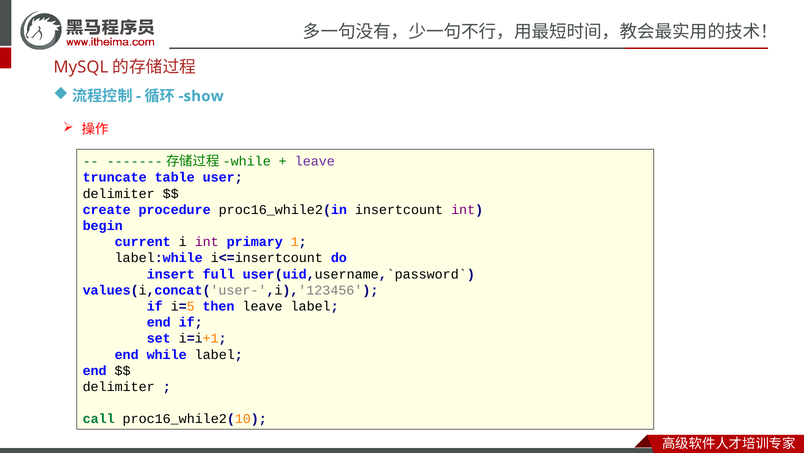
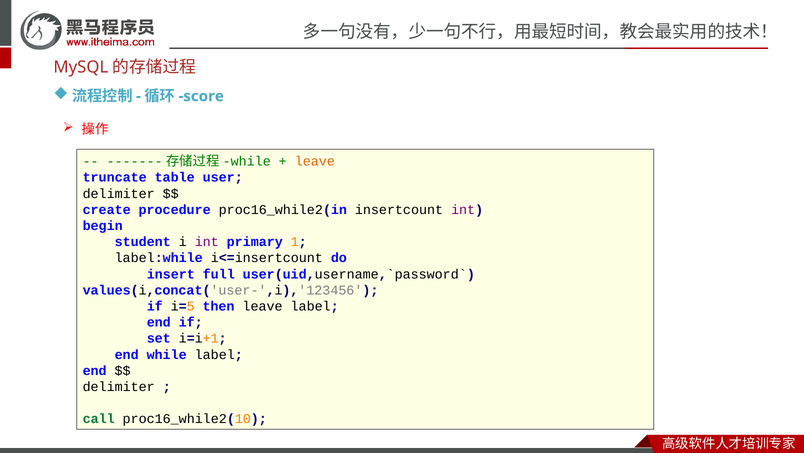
show: show -> score (201, 96)
leave colour: purple -> orange (315, 161)
current: current -> student (143, 242)
